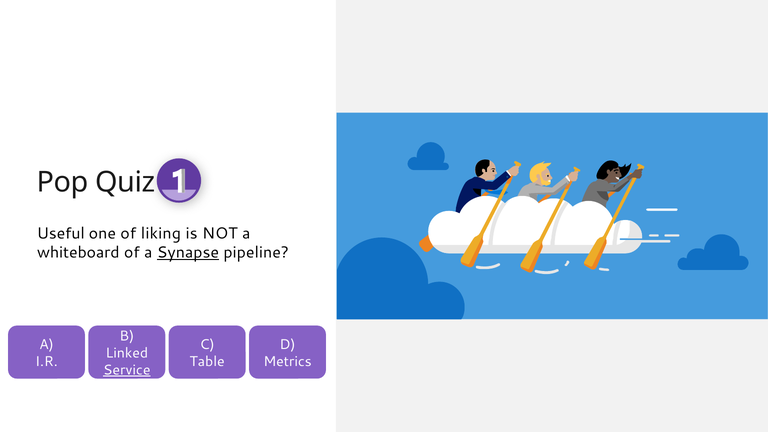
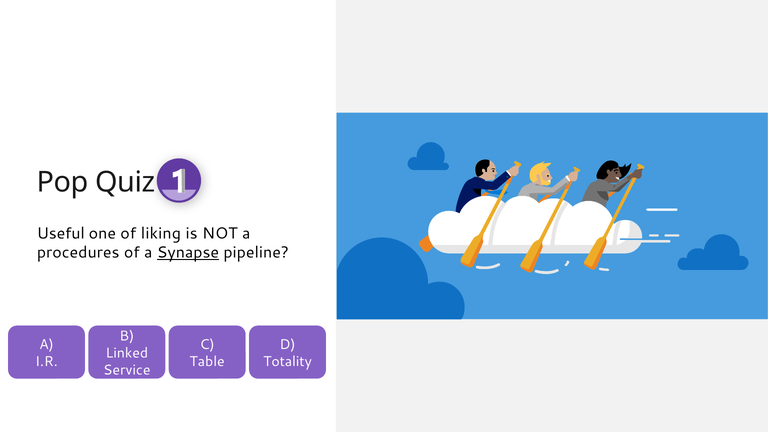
whiteboard: whiteboard -> procedures (78, 253)
Metrics: Metrics -> Totality (288, 362)
Service underline: present -> none (127, 370)
